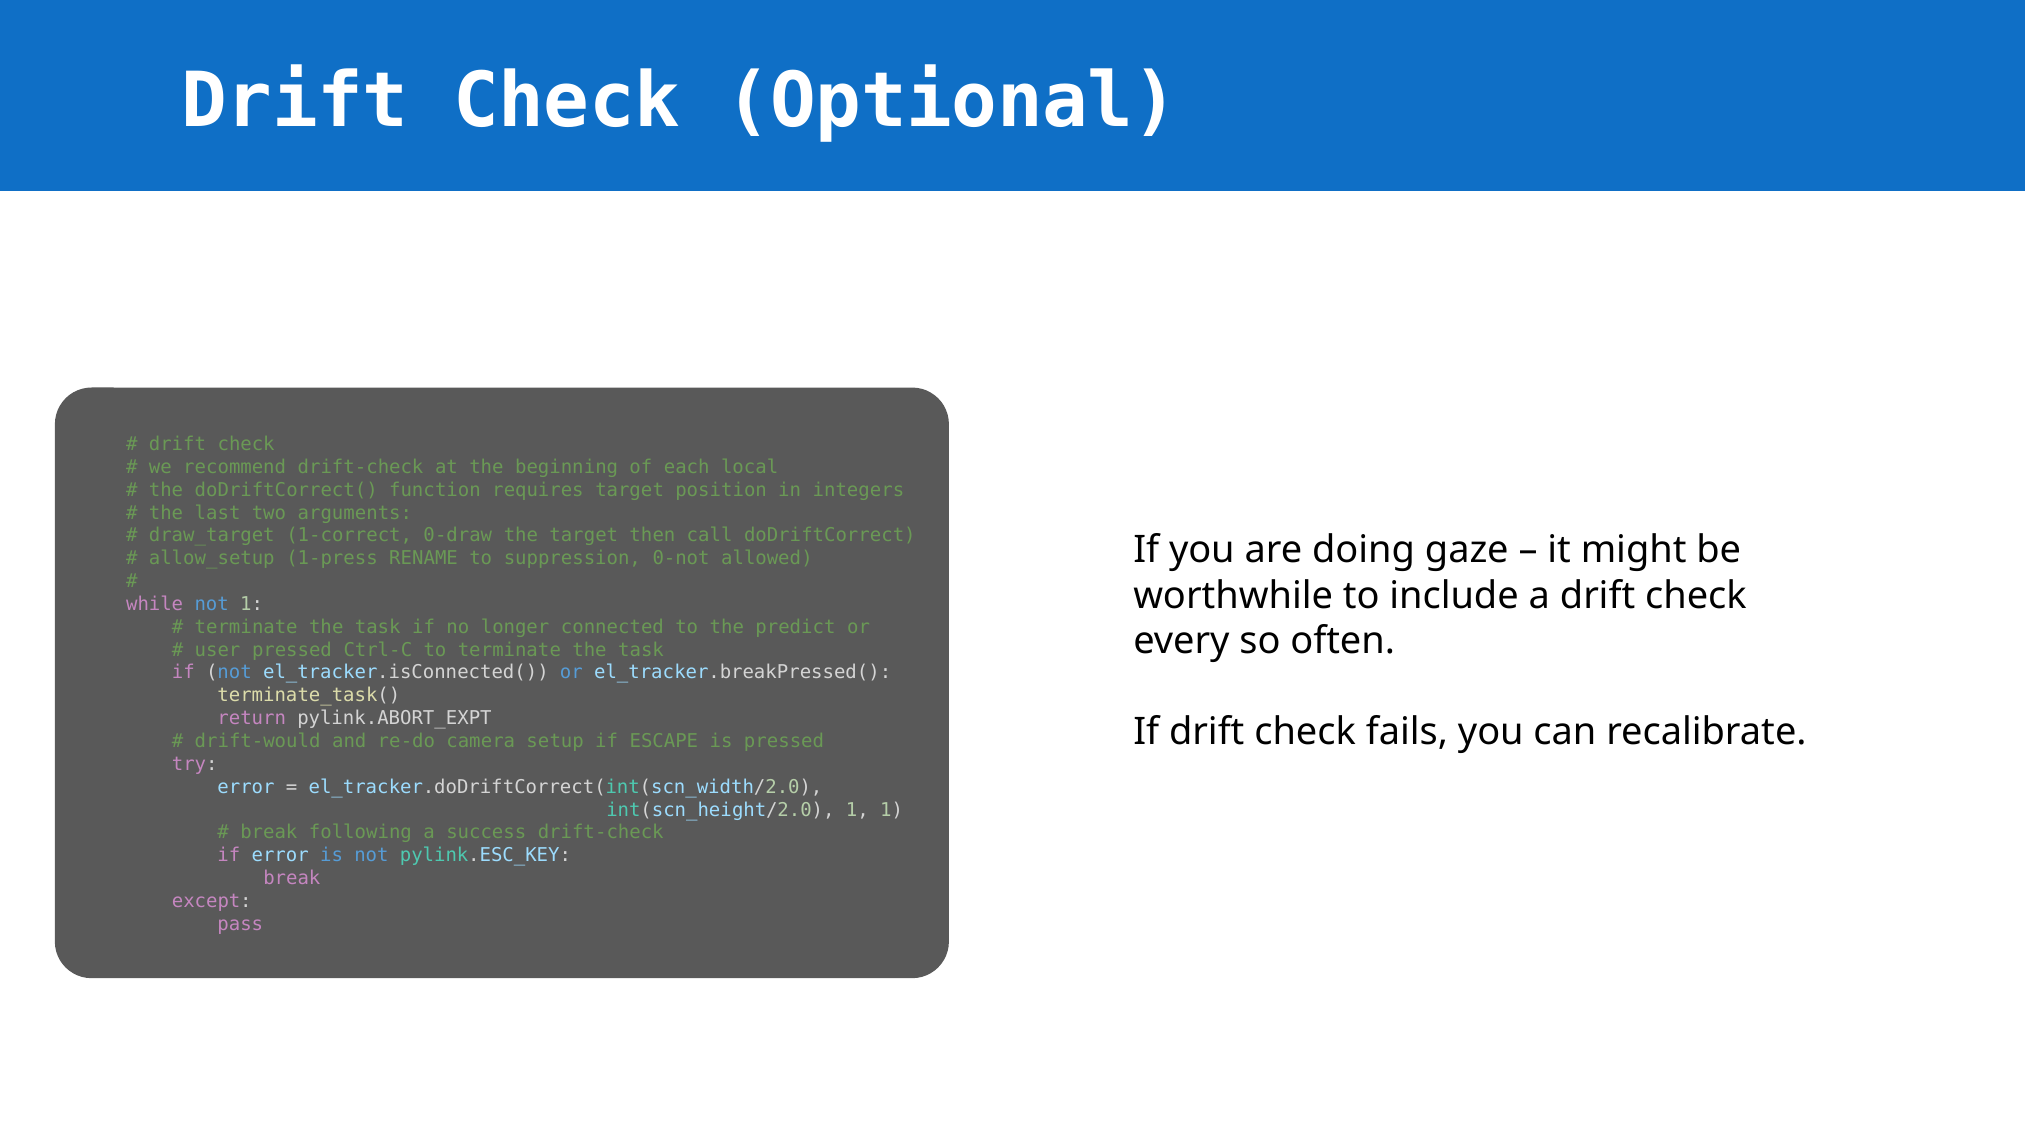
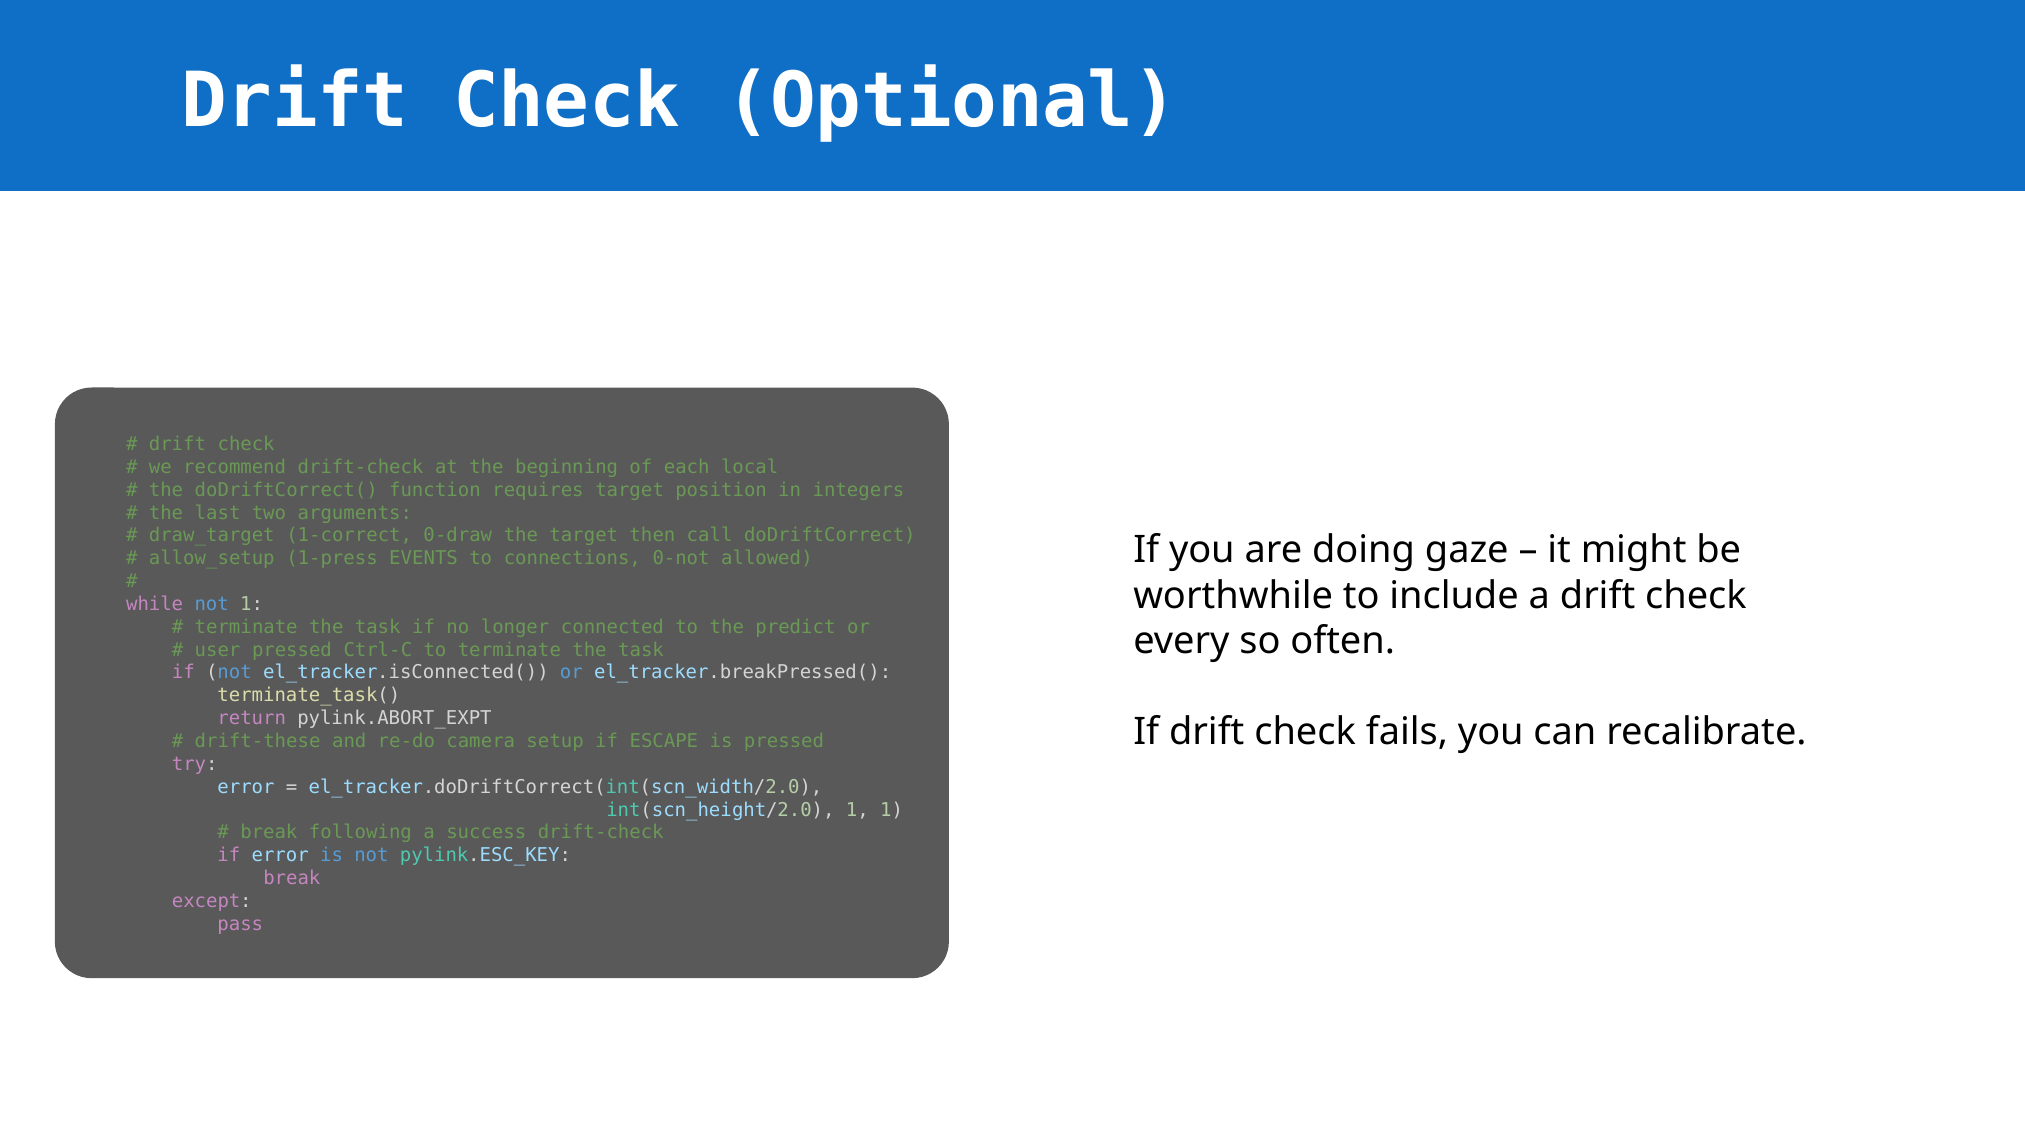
RENAME: RENAME -> EVENTS (424, 559)
suppression: suppression -> connections (572, 559)
drift-would: drift-would -> drift-these (258, 741)
